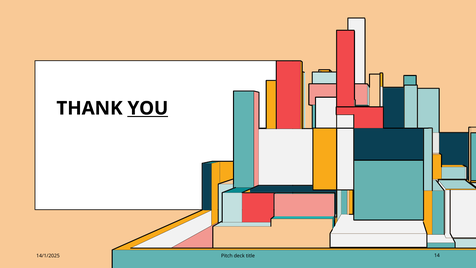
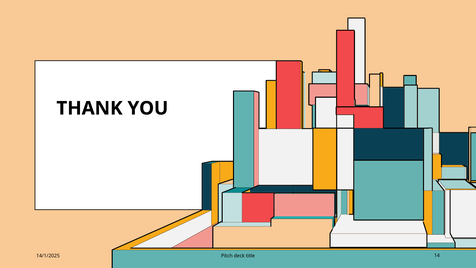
YOU underline: present -> none (148, 108)
